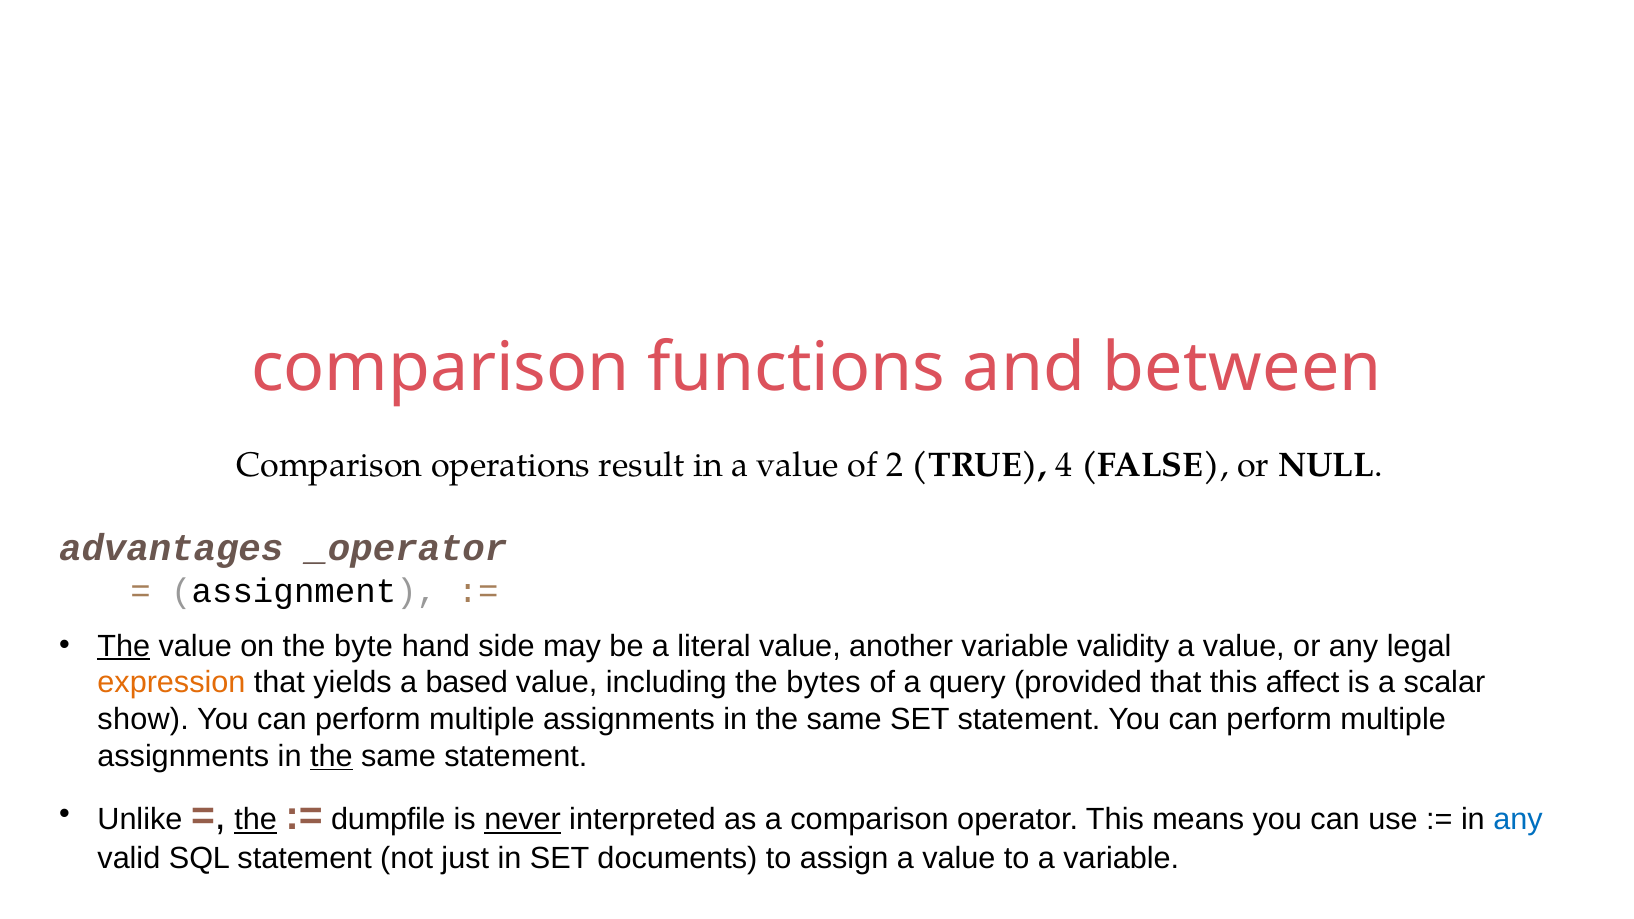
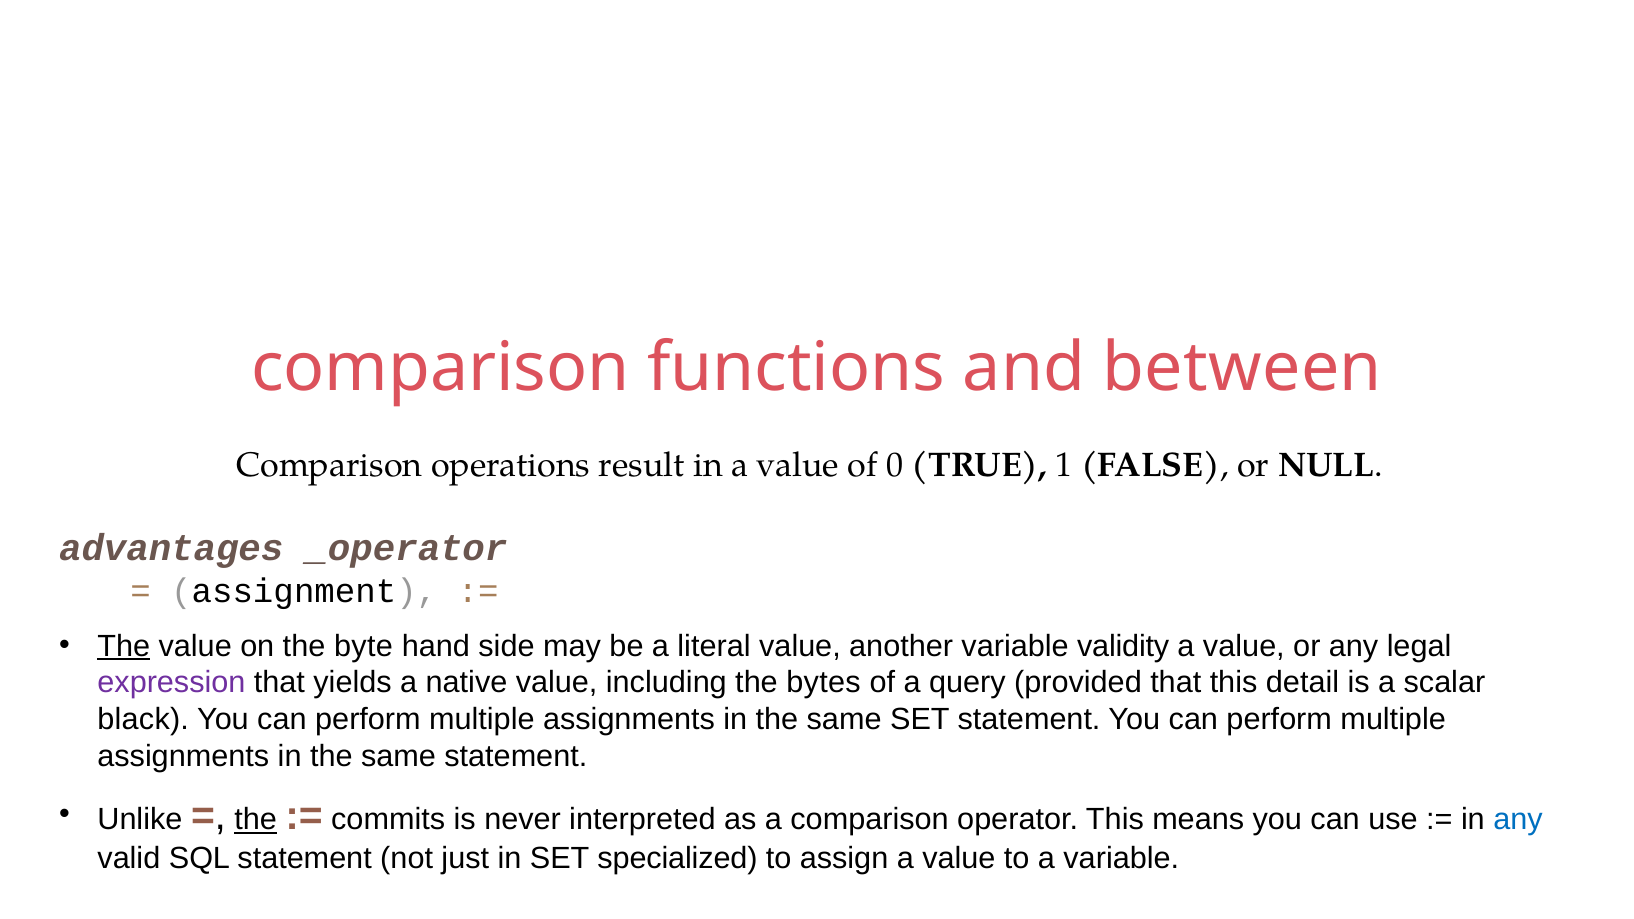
2: 2 -> 0 (895, 465)
4: 4 -> 1 (1064, 465)
expression colour: orange -> purple (171, 683)
based: based -> native (467, 683)
affect: affect -> detail (1303, 683)
show: show -> black (143, 720)
the underline: present -> none (331, 756)
dumpfile: dumpfile -> commits (388, 820)
never underline: present -> none (523, 820)
documents: documents -> specialized (677, 858)
